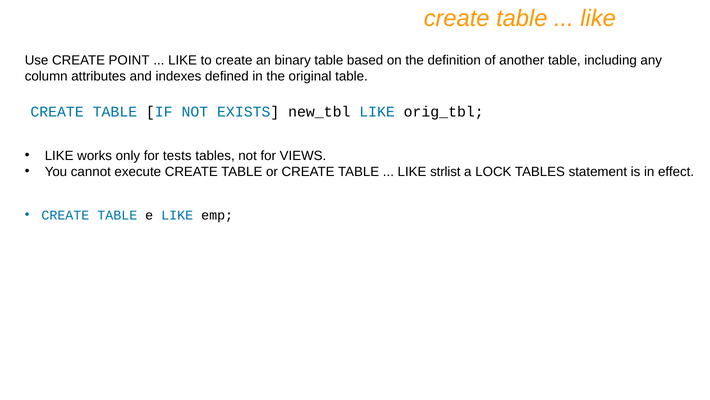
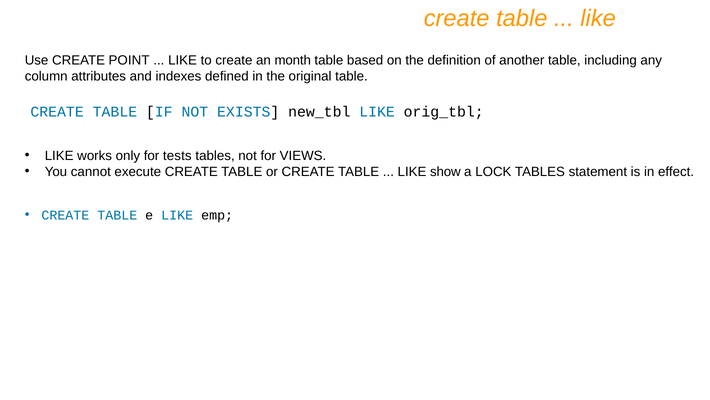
binary: binary -> month (293, 60)
strlist: strlist -> show (445, 171)
